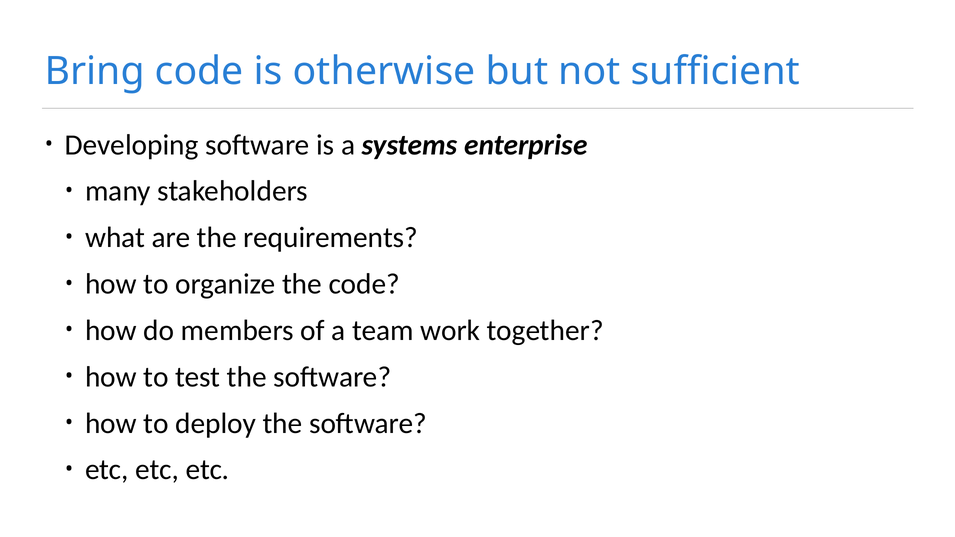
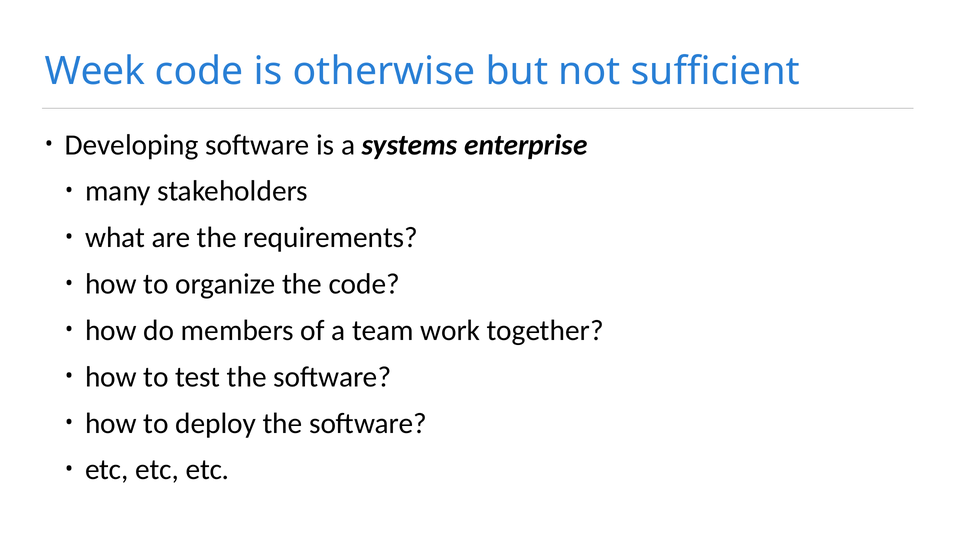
Bring: Bring -> Week (95, 72)
